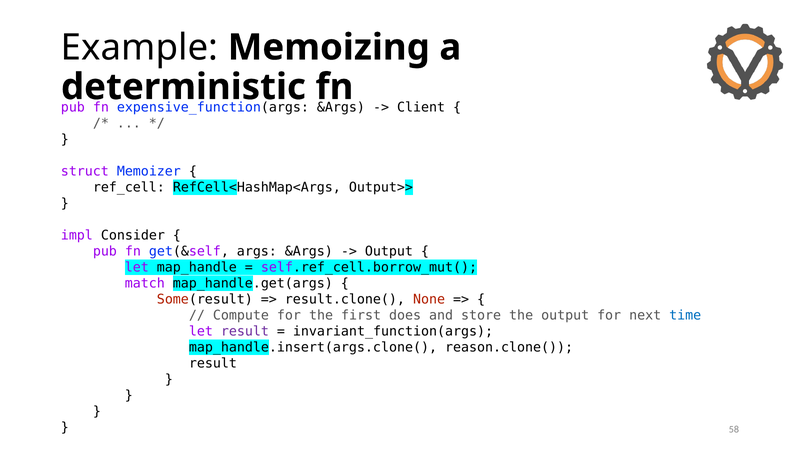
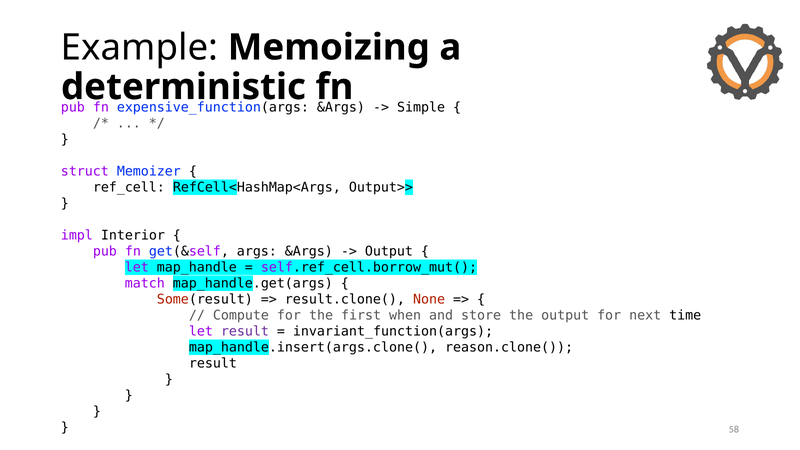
Client: Client -> Simple (421, 108)
Consider: Consider -> Interior (133, 236)
does: does -> when (405, 315)
time colour: blue -> black (685, 315)
